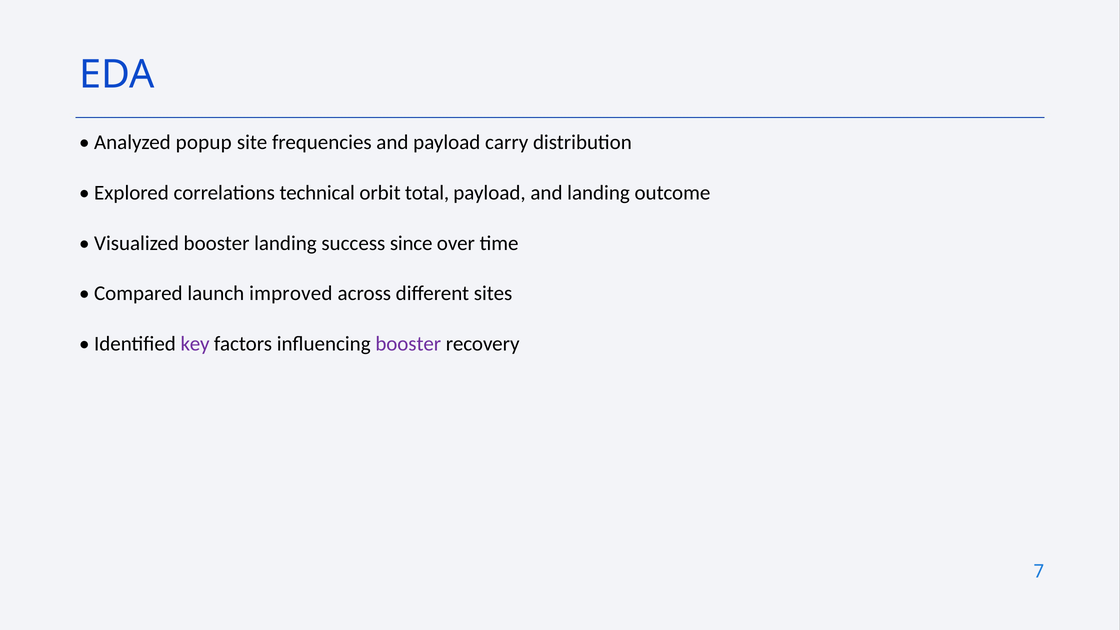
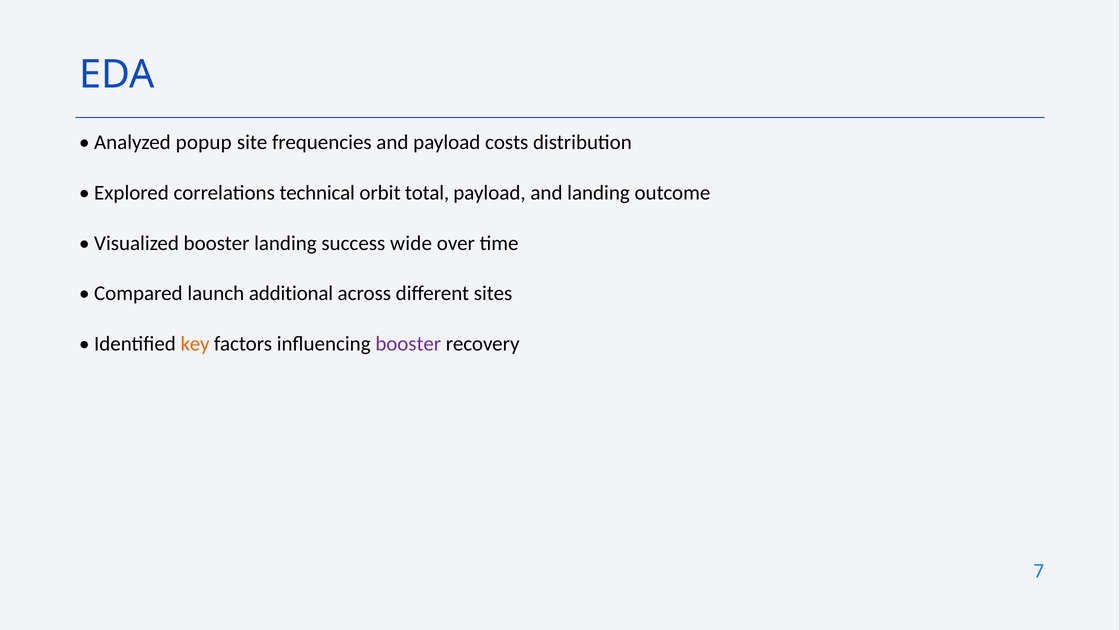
carry: carry -> costs (507, 142)
since: since -> wide (411, 243)
improved: improved -> additional (291, 294)
key colour: purple -> orange (195, 344)
